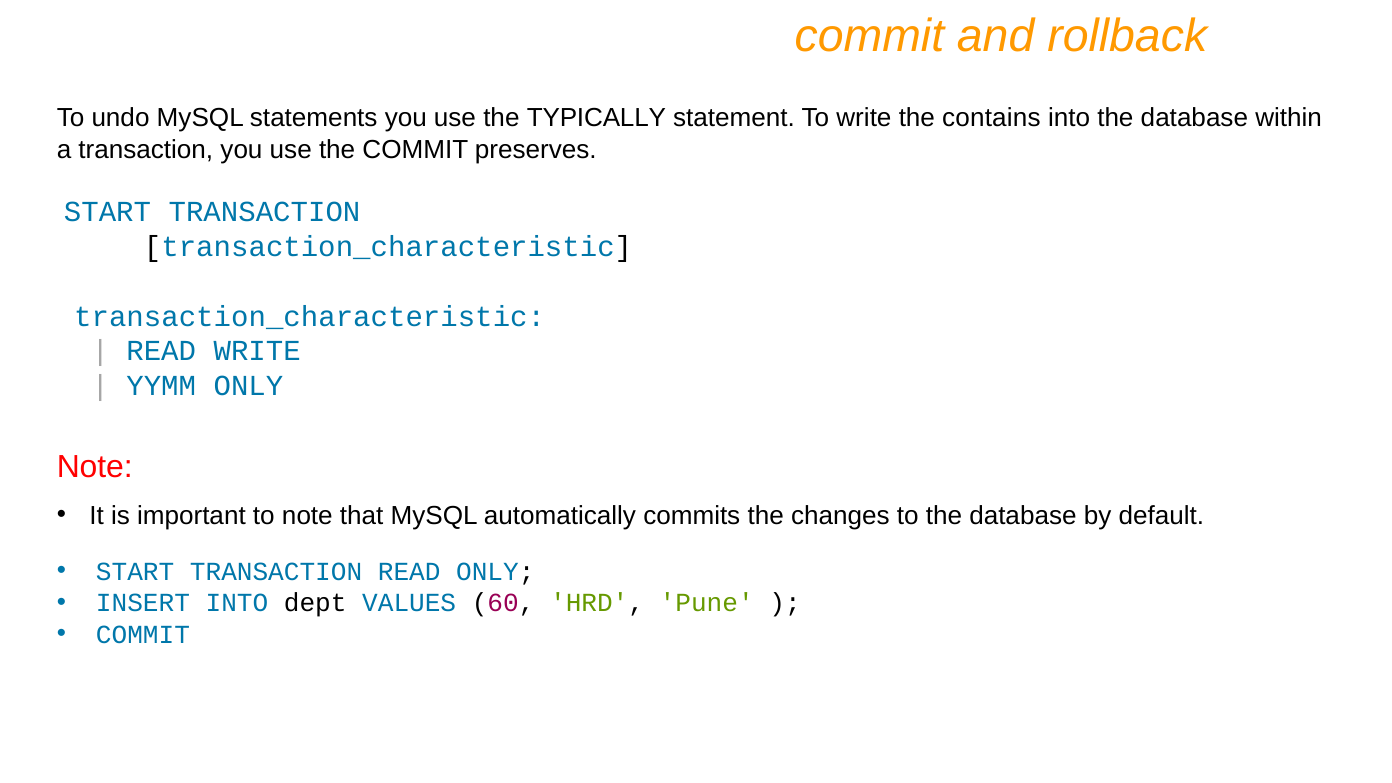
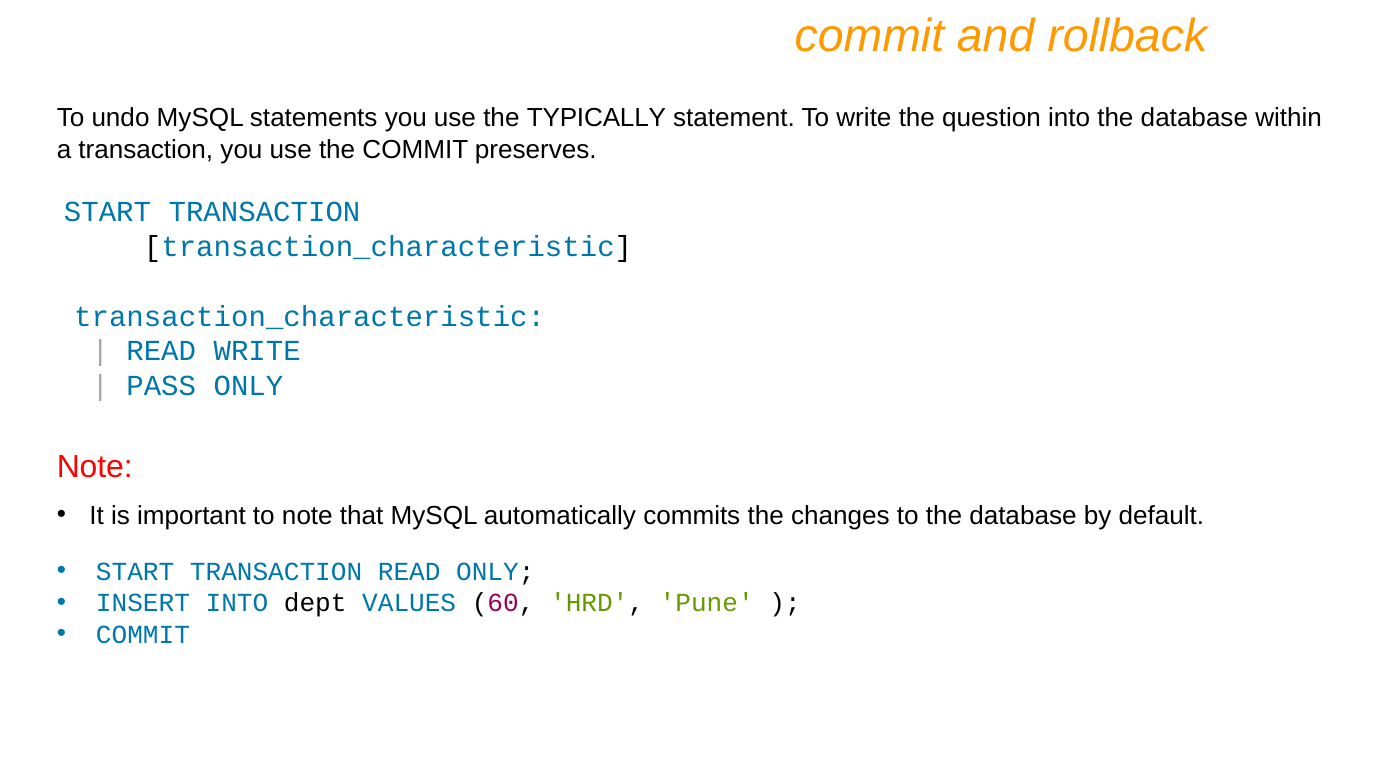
contains: contains -> question (992, 118)
YYMM: YYMM -> PASS (161, 386)
